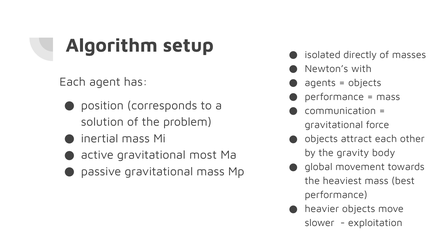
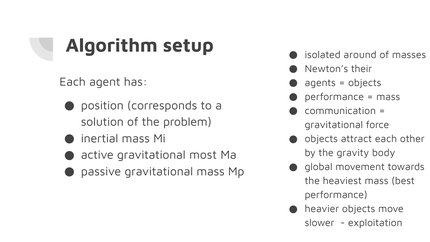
directly: directly -> around (360, 55)
with: with -> their (362, 69)
